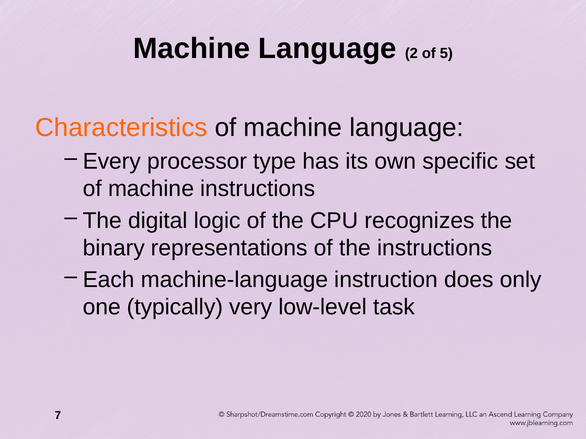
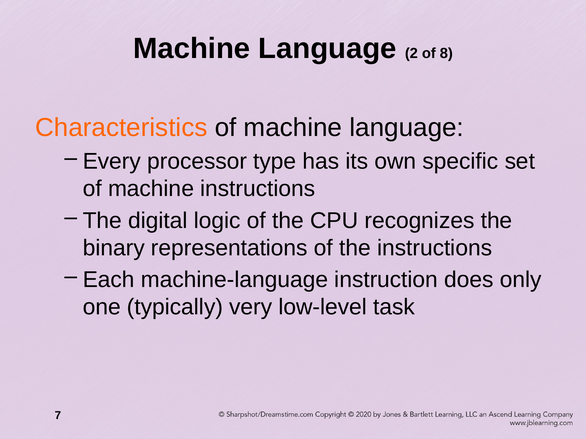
5: 5 -> 8 (446, 53)
